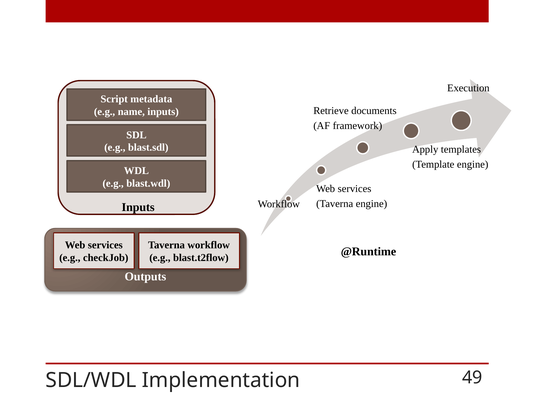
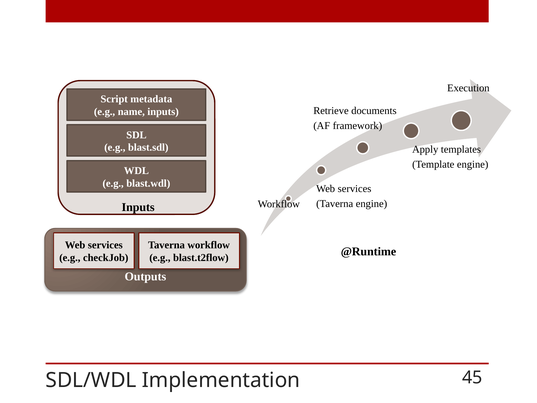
49: 49 -> 45 (472, 377)
